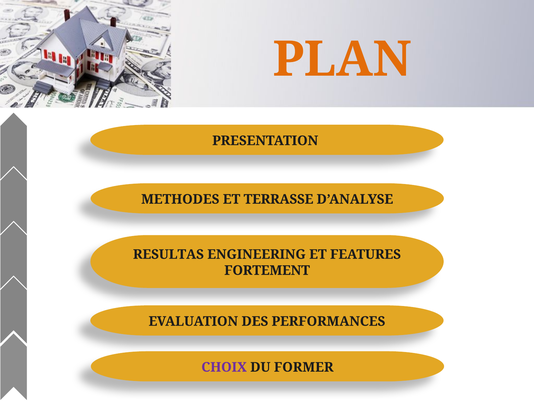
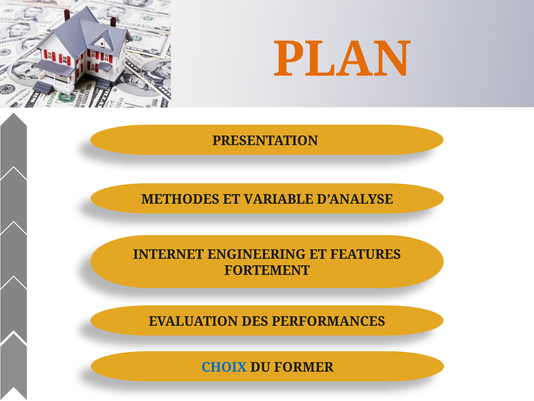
TERRASSE: TERRASSE -> VARIABLE (278, 199)
RESULTAS: RESULTAS -> INTERNET (168, 254)
CHOIX colour: purple -> blue (224, 367)
